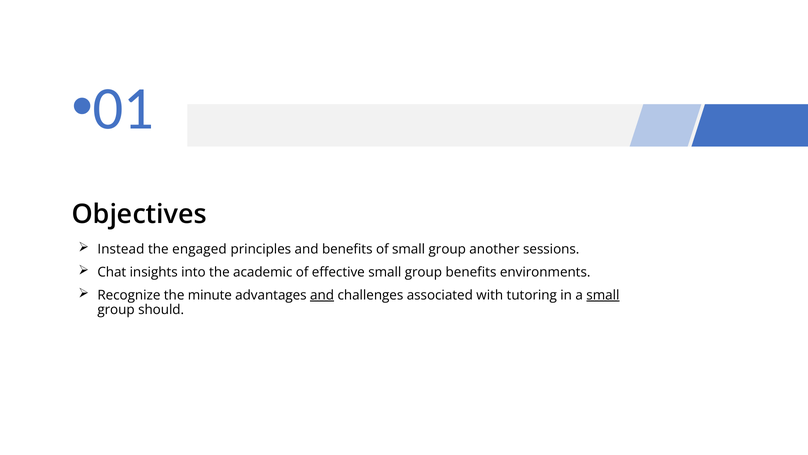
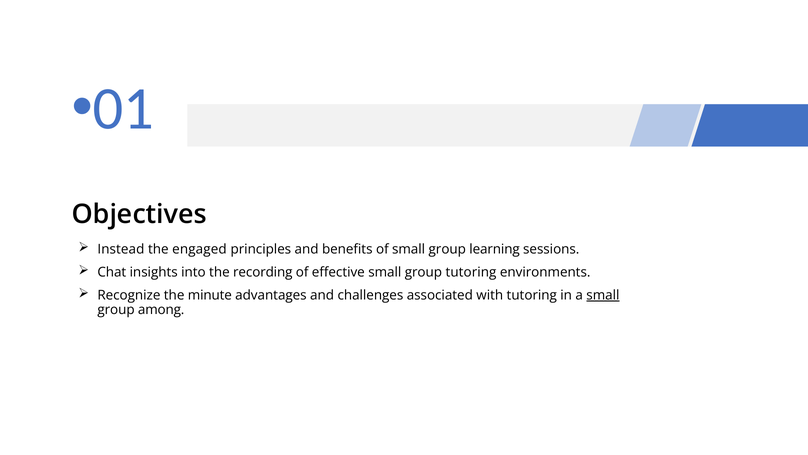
another: another -> learning (495, 249)
academic: academic -> recording (263, 272)
group benefits: benefits -> tutoring (471, 272)
and underline: present -> none (322, 295)
should: should -> among (161, 309)
